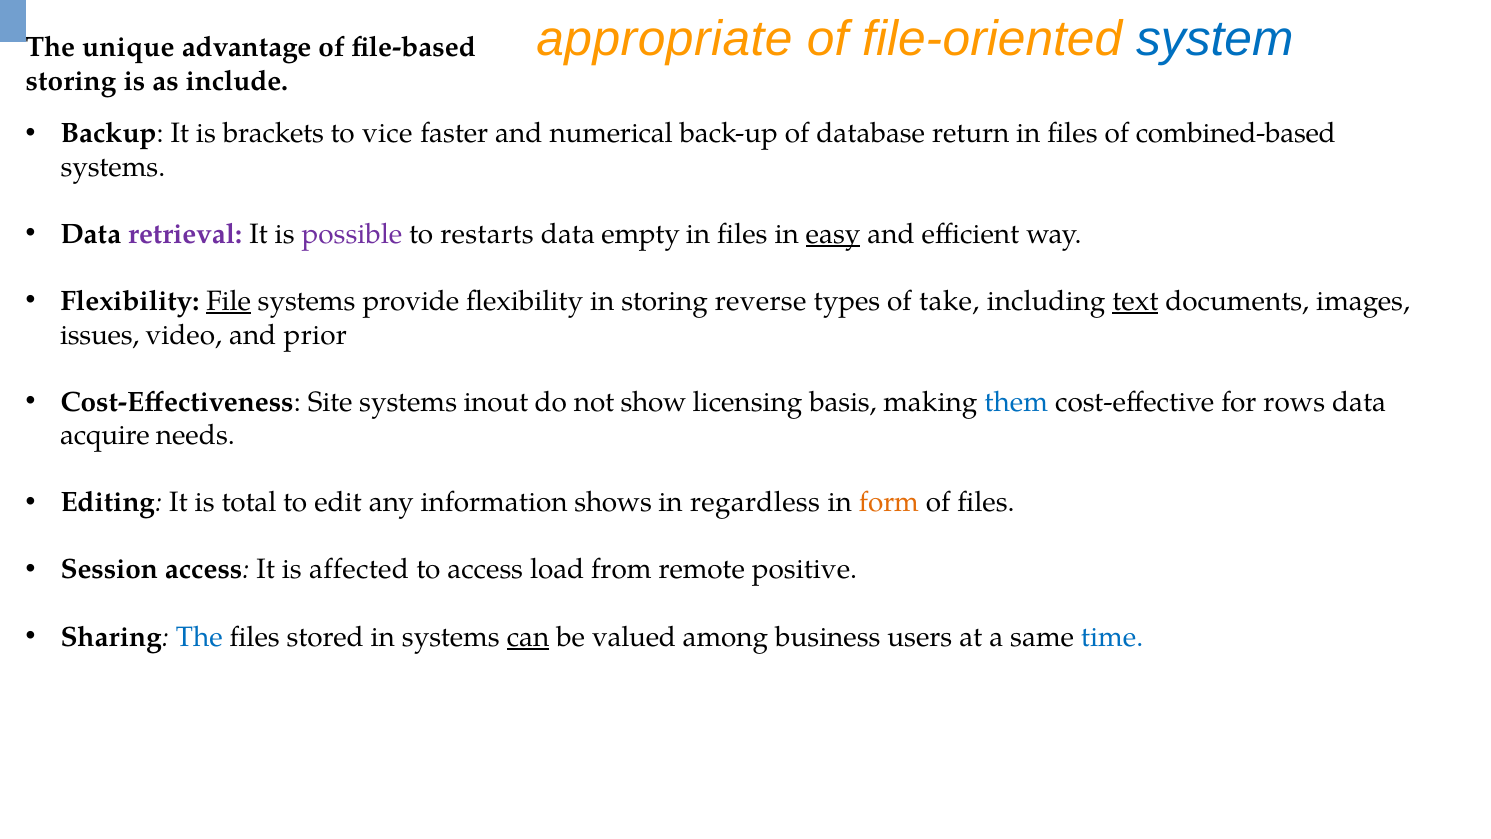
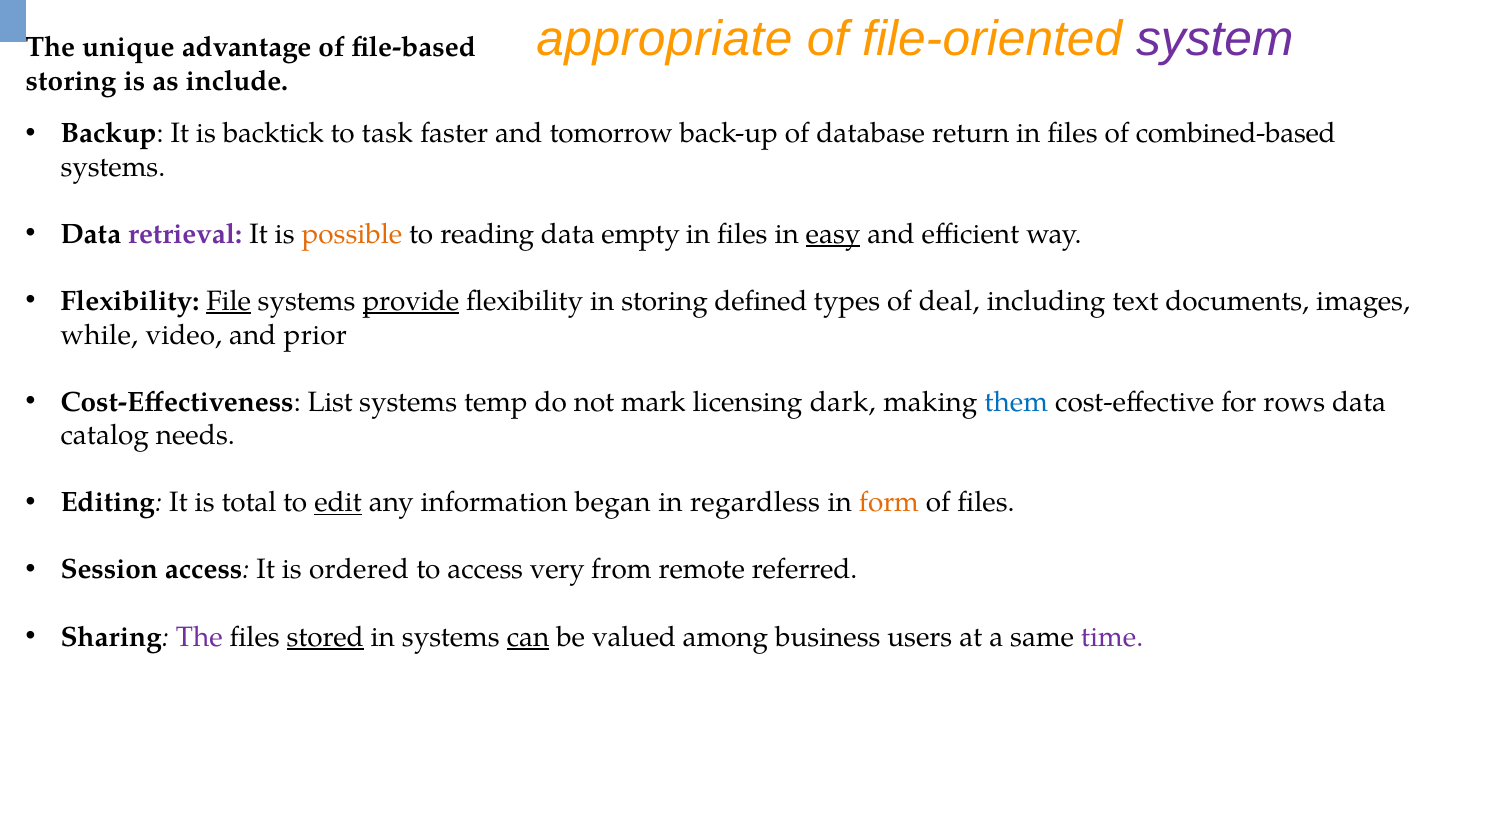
system colour: blue -> purple (1215, 39)
brackets: brackets -> backtick (273, 133)
vice: vice -> task (387, 133)
numerical: numerical -> tomorrow (611, 133)
possible colour: purple -> orange (352, 234)
restarts: restarts -> reading (487, 234)
provide underline: none -> present (411, 301)
reverse: reverse -> defined (761, 301)
take: take -> deal (949, 301)
text underline: present -> none (1135, 301)
issues: issues -> while (99, 335)
Site: Site -> List (330, 402)
inout: inout -> temp (496, 402)
show: show -> mark (653, 402)
basis: basis -> dark (843, 402)
acquire: acquire -> catalog (105, 435)
edit underline: none -> present (338, 502)
shows: shows -> began (613, 502)
affected: affected -> ordered (359, 569)
load: load -> very (557, 569)
positive: positive -> referred (805, 569)
The colour: blue -> purple (199, 637)
stored underline: none -> present (325, 637)
time colour: blue -> purple (1112, 637)
